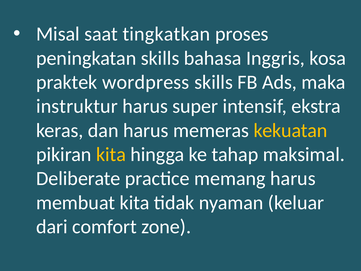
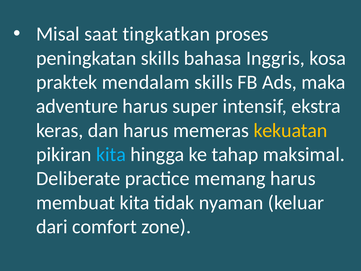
wordpress: wordpress -> mendalam (146, 82)
instruktur: instruktur -> adventure (77, 106)
kita colour: yellow -> light blue (111, 154)
